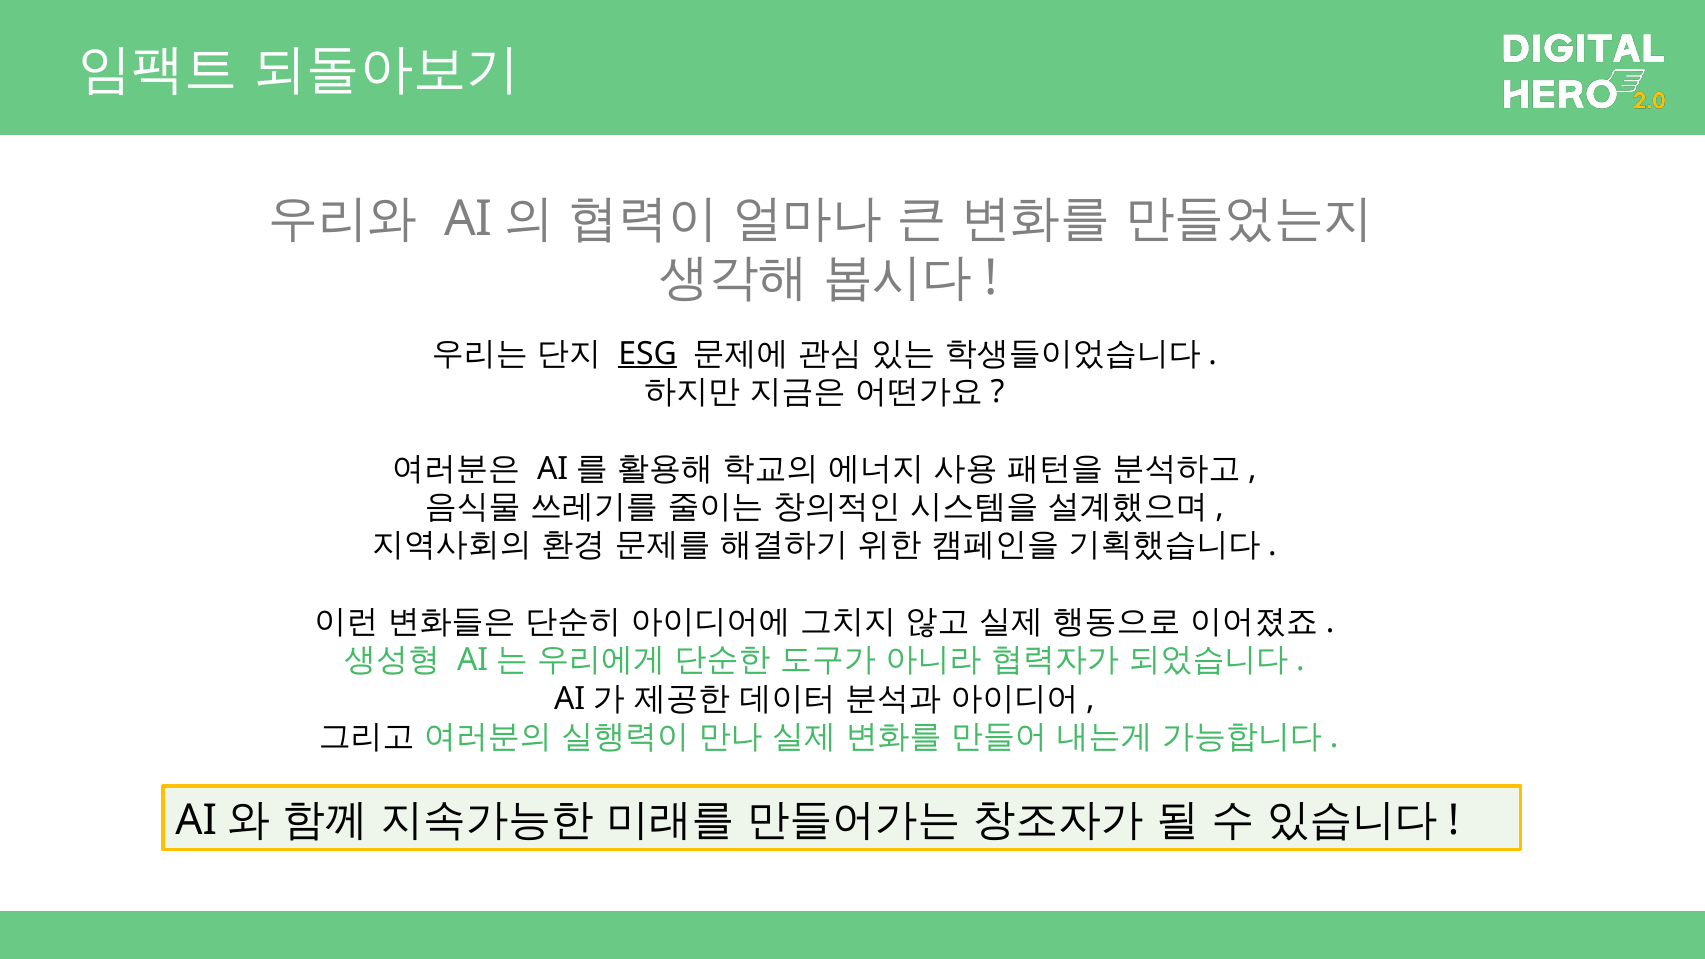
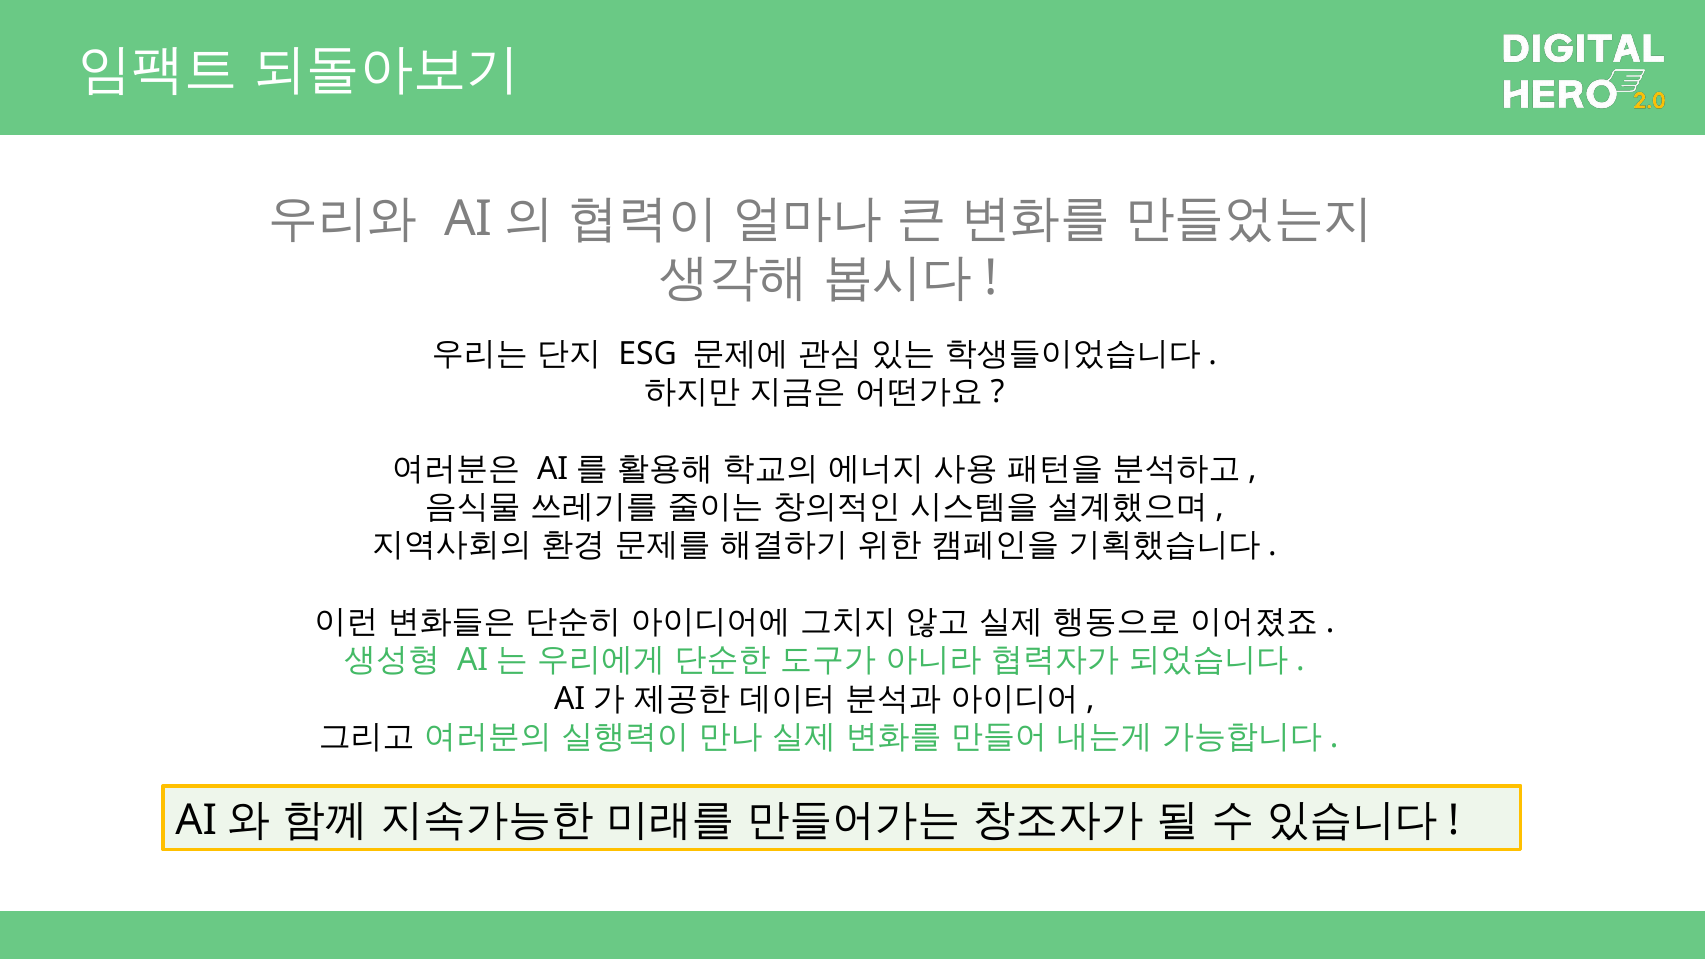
ESG underline: present -> none (648, 354)
